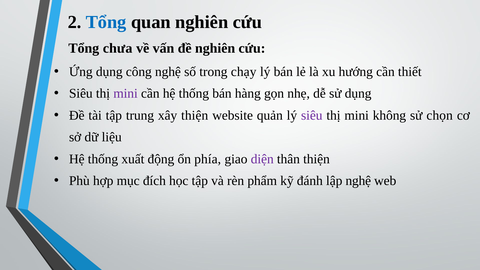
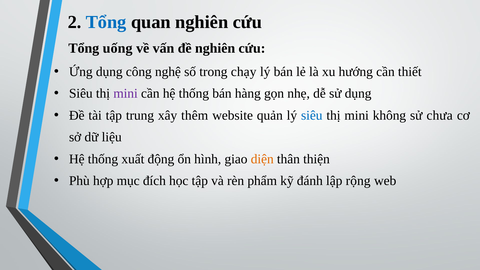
chưa: chưa -> uống (118, 48)
xây thiện: thiện -> thêm (195, 115)
siêu colour: purple -> blue (312, 115)
chọn: chọn -> chưa (440, 115)
phía: phía -> hình (208, 159)
diện colour: purple -> orange (262, 159)
lập nghệ: nghệ -> rộng (358, 181)
